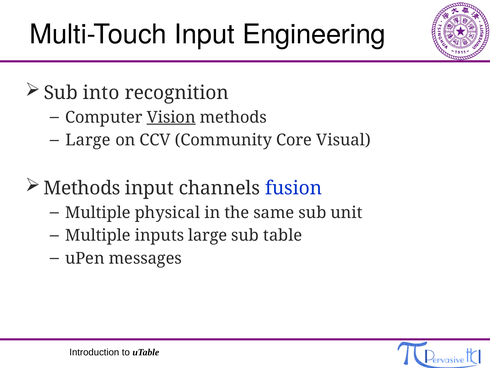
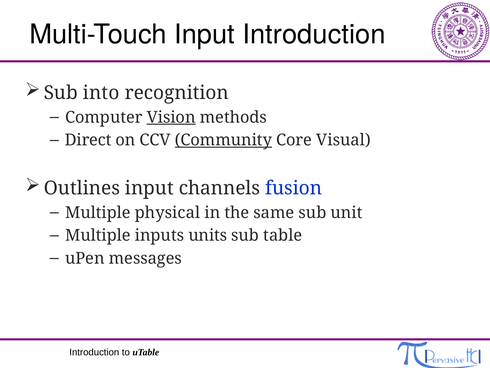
Input Engineering: Engineering -> Introduction (314, 35)
Large: Large -> Direct (88, 140)
Community underline: none -> present (223, 140)
Methods: Methods -> Outlines (82, 188)
inputs large: large -> units (208, 235)
